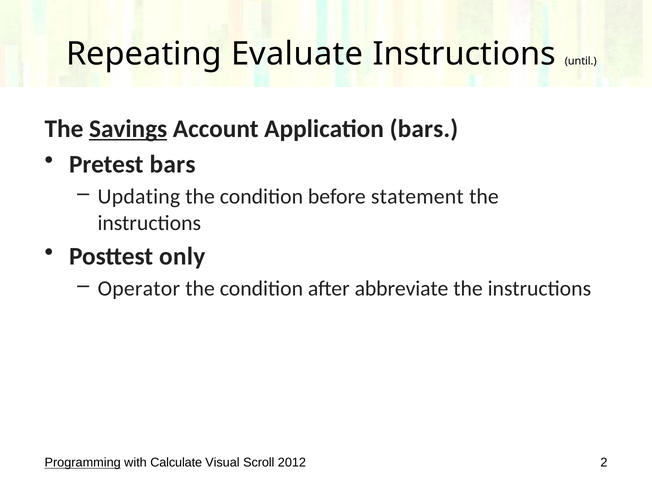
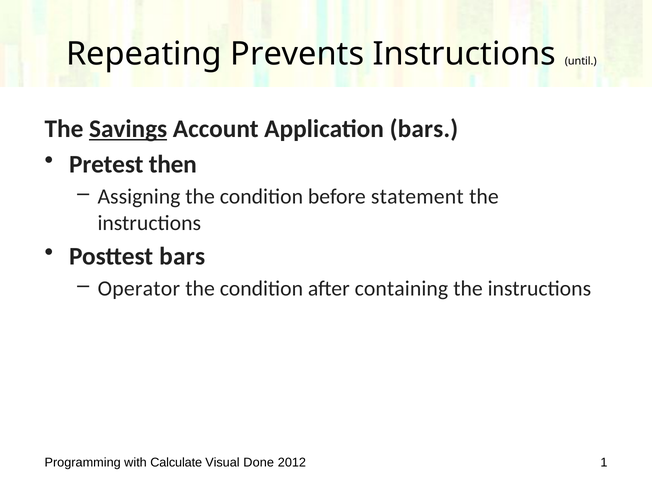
Evaluate: Evaluate -> Prevents (297, 54)
Pretest bars: bars -> then (173, 164)
Updating: Updating -> Assigning (139, 197)
Posttest only: only -> bars (182, 256)
abbreviate: abbreviate -> containing (401, 289)
Programming underline: present -> none (83, 463)
Scroll: Scroll -> Done (259, 463)
2: 2 -> 1 (604, 463)
